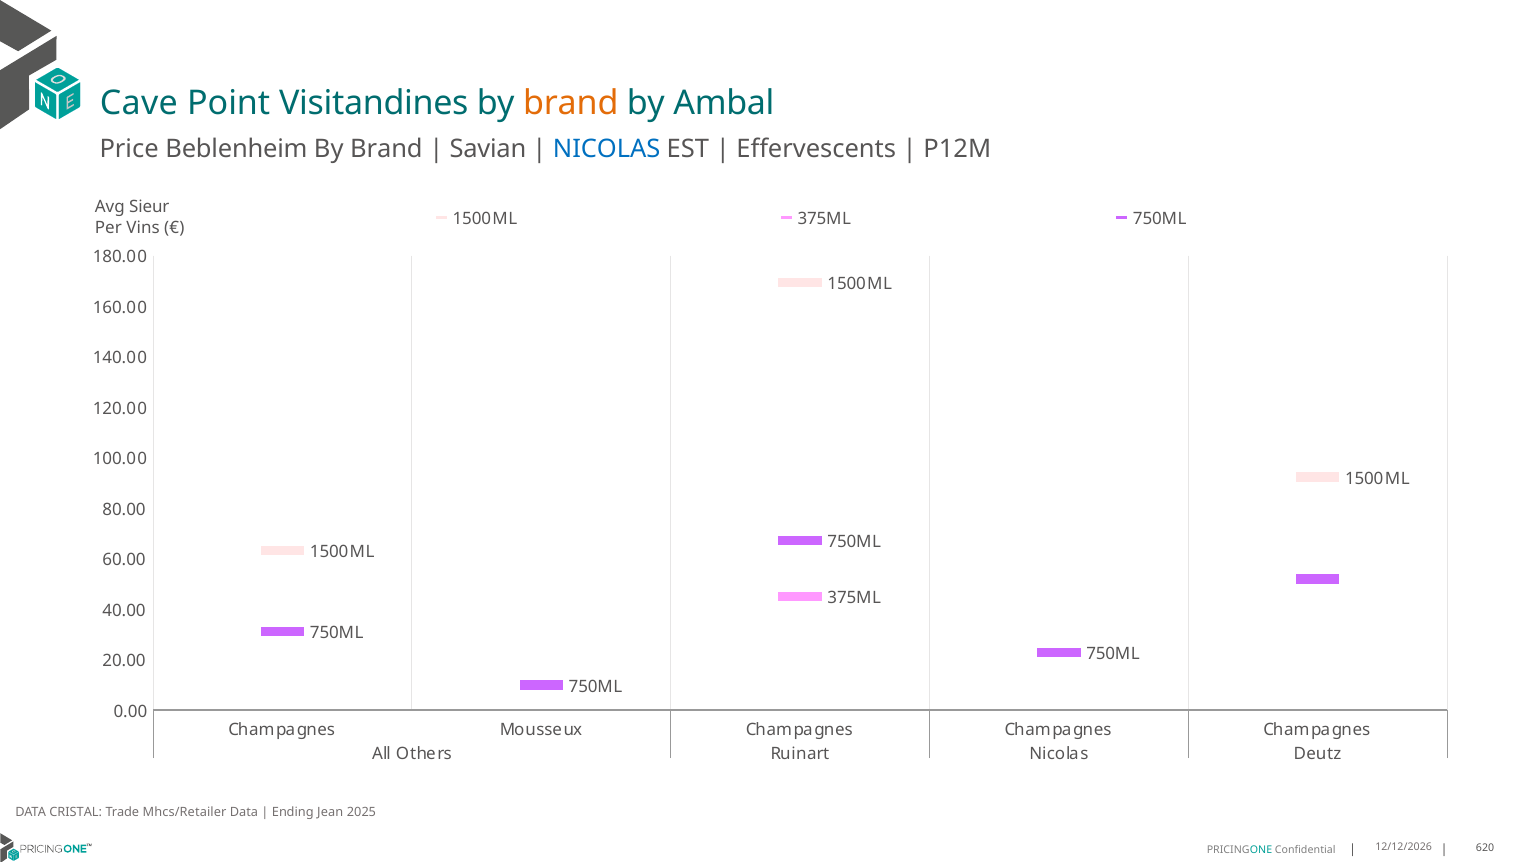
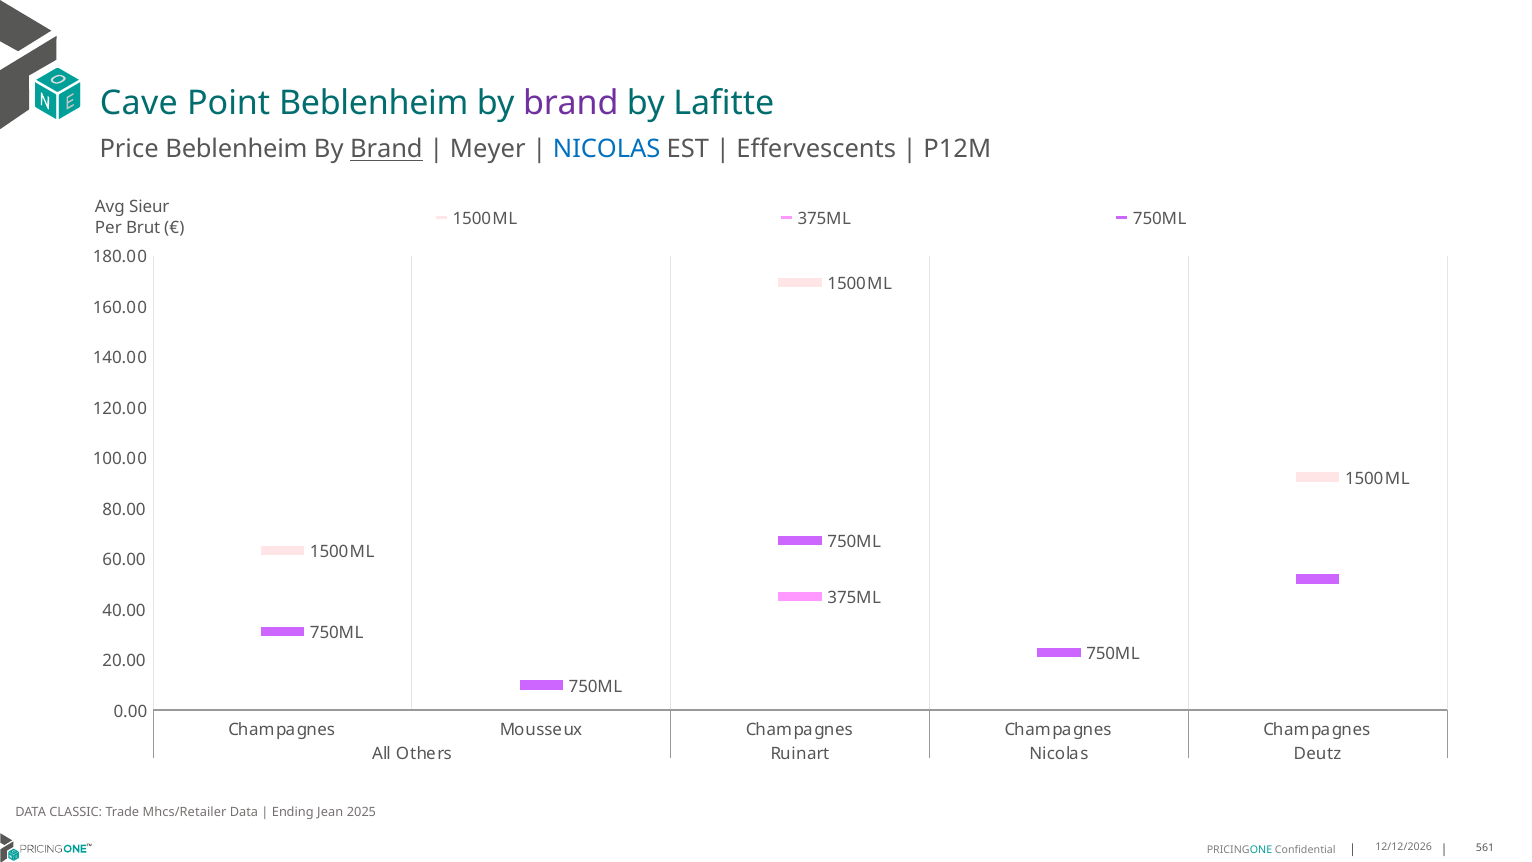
Point Visitandines: Visitandines -> Beblenheim (374, 103)
brand colour: orange -> purple (571, 103)
Ambal: Ambal -> Lafitte (724, 103)
Brand underline: none -> present (386, 149)
Savian: Savian -> Meyer (488, 149)
Vins: Vins -> Brut (143, 227)
CRISTAL: CRISTAL -> CLASSIC (76, 812)
620: 620 -> 561 (1485, 847)
